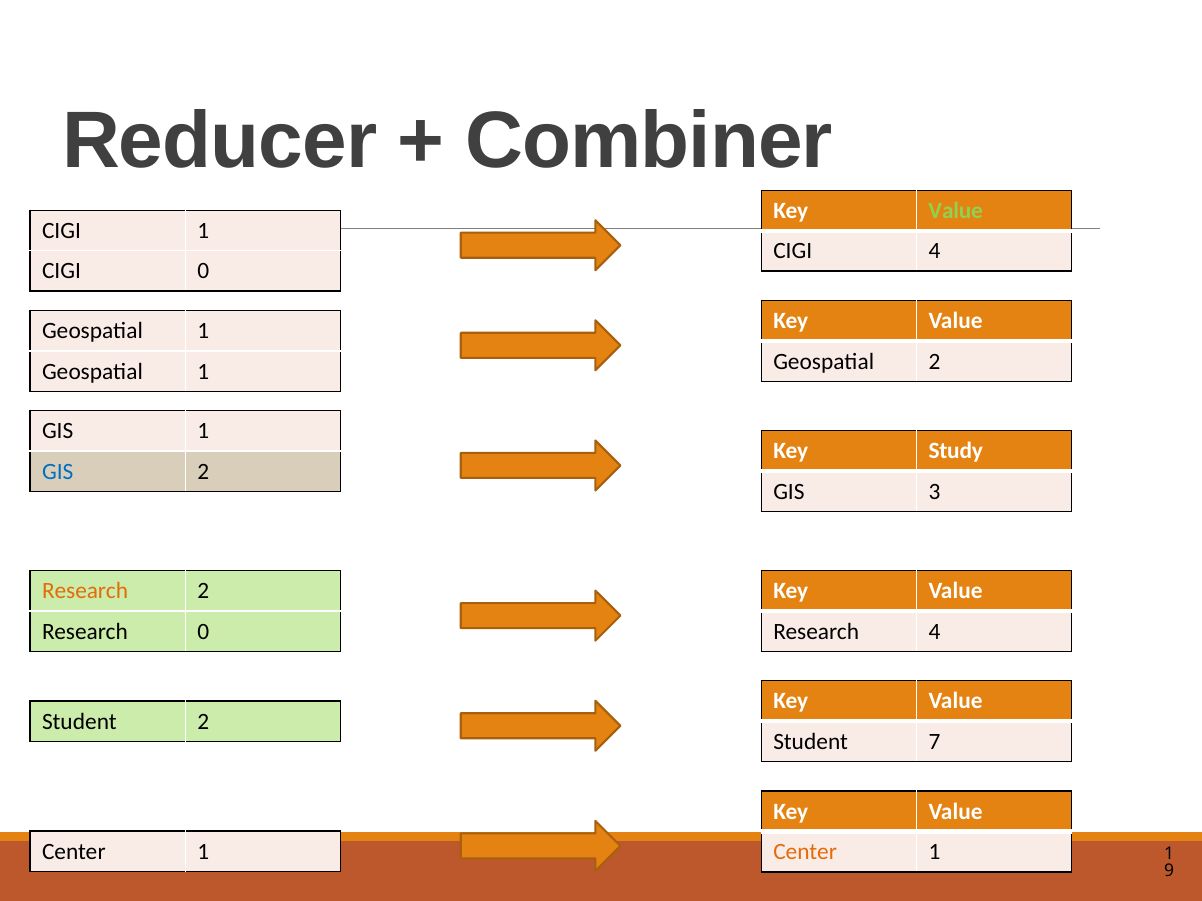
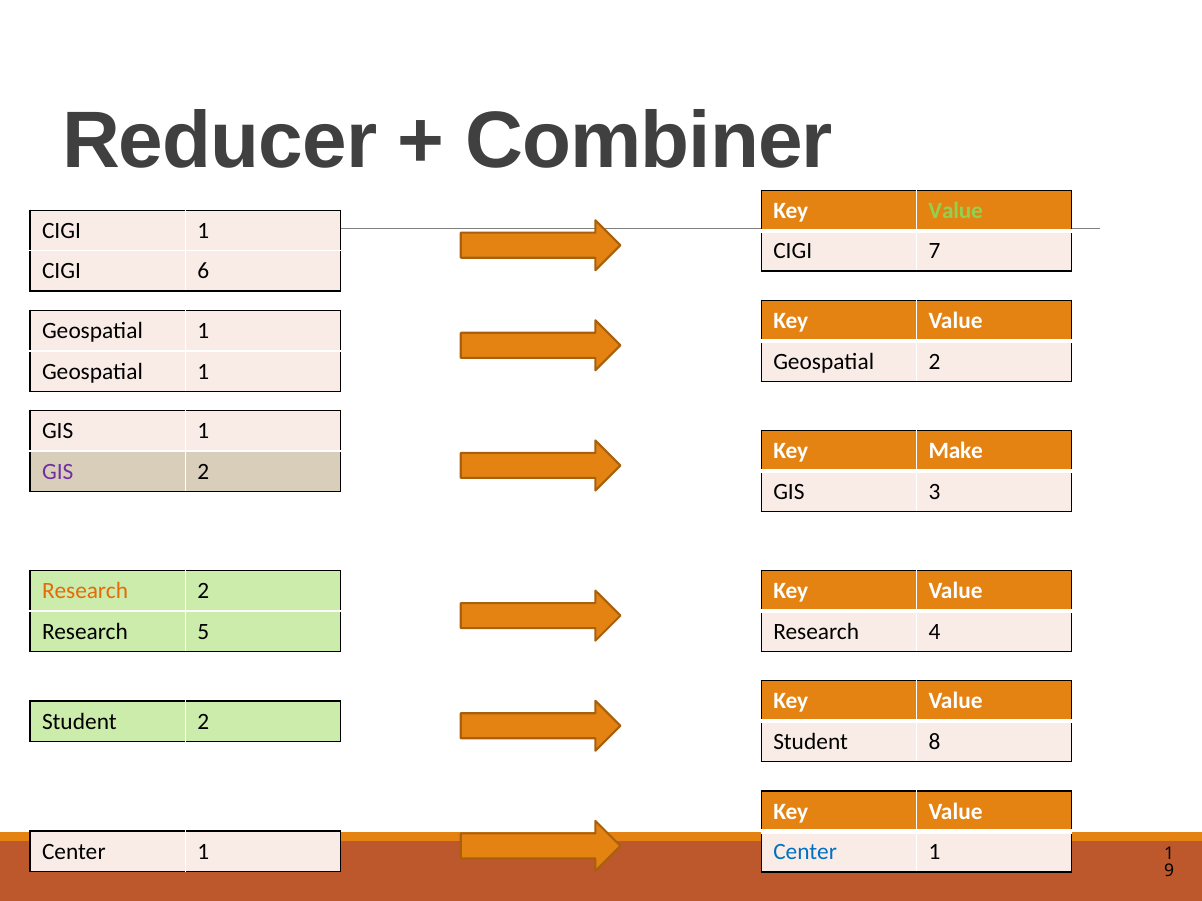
CIGI 4: 4 -> 7 (934, 251)
CIGI 0: 0 -> 6 (203, 271)
Study: Study -> Make (956, 451)
GIS colour: blue -> purple (58, 472)
Research 0: 0 -> 5 (203, 632)
7: 7 -> 8 (934, 742)
Center colour: orange -> blue (805, 852)
